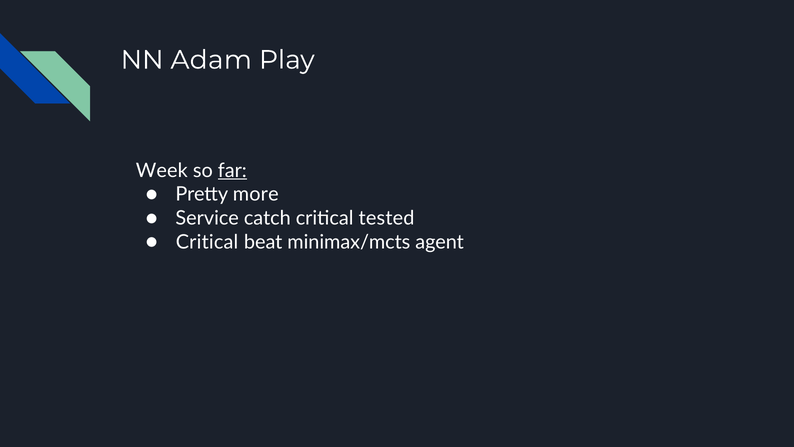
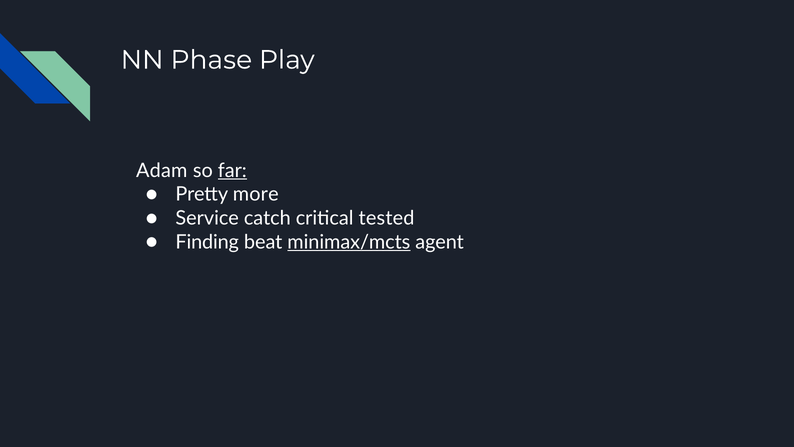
Adam: Adam -> Phase (211, 60)
Week: Week -> Adam (162, 170)
Critical: Critical -> Finding (207, 242)
minimax/mcts underline: none -> present (349, 242)
